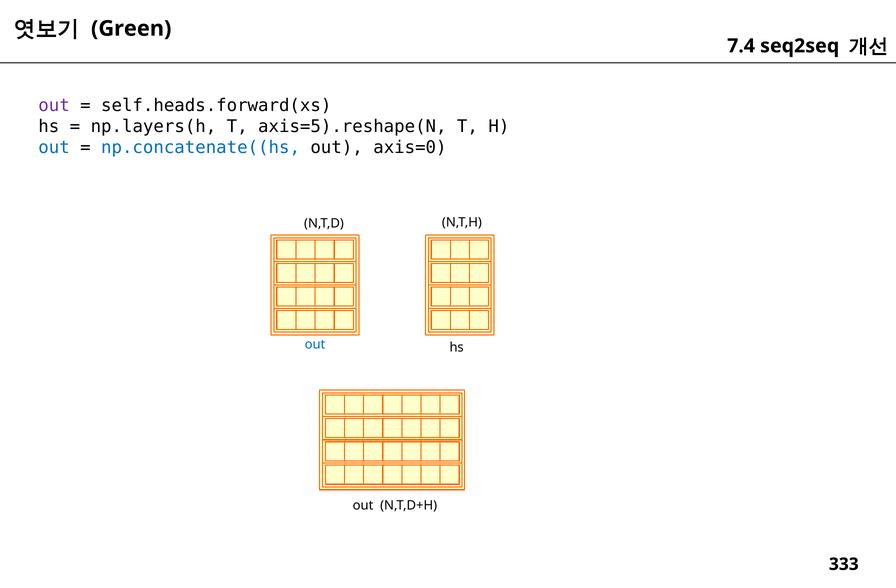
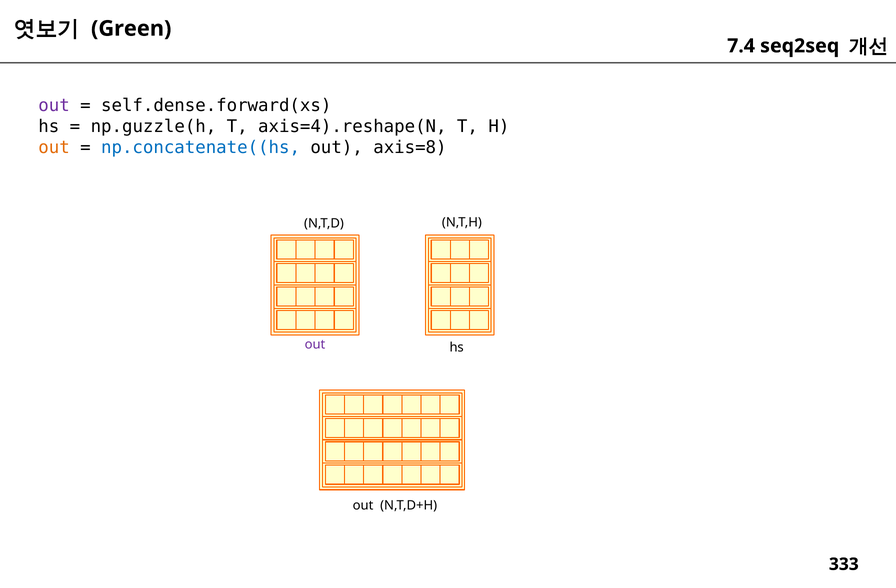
self.heads.forward(xs: self.heads.forward(xs -> self.dense.forward(xs (216, 106)
np.layers(h: np.layers(h -> np.guzzle(h (153, 127)
axis=5).reshape(N: axis=5).reshape(N -> axis=4).reshape(N (352, 127)
out colour: blue -> orange (54, 147)
axis=0: axis=0 -> axis=8 (410, 147)
out colour: blue -> purple (315, 345)
